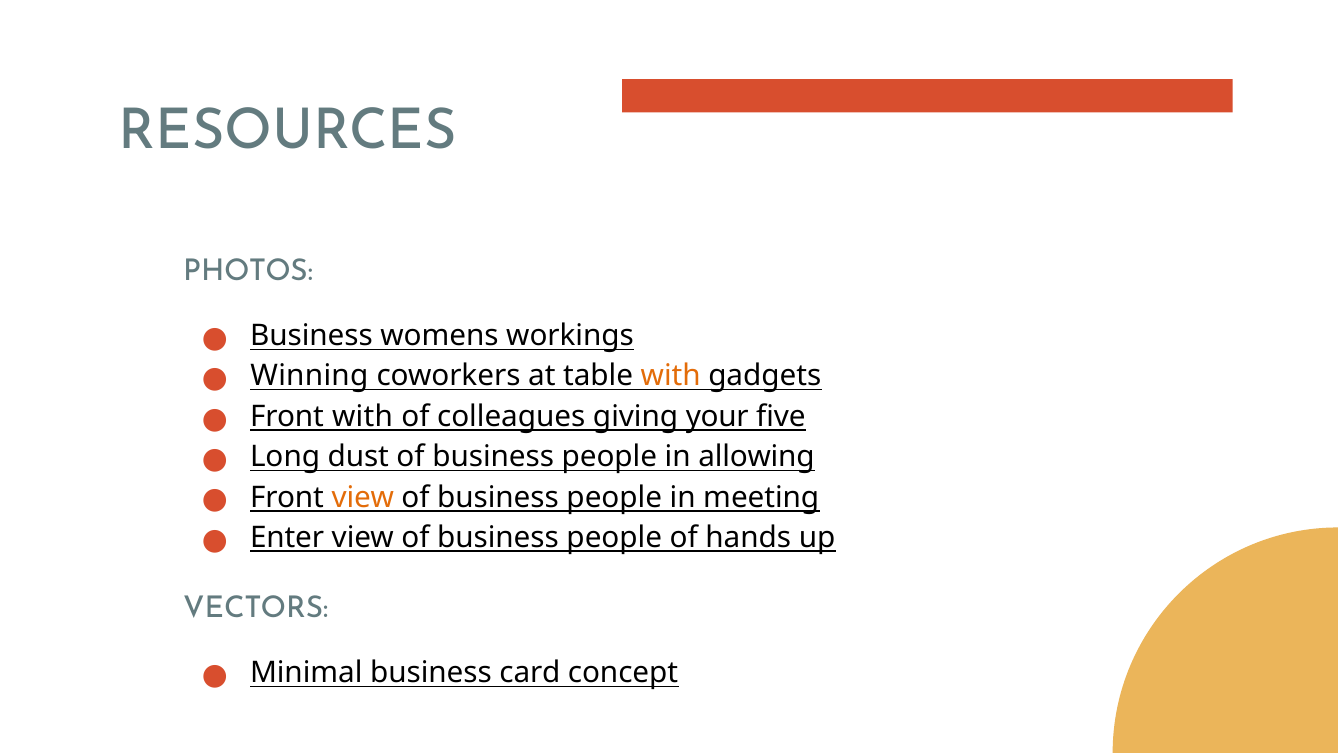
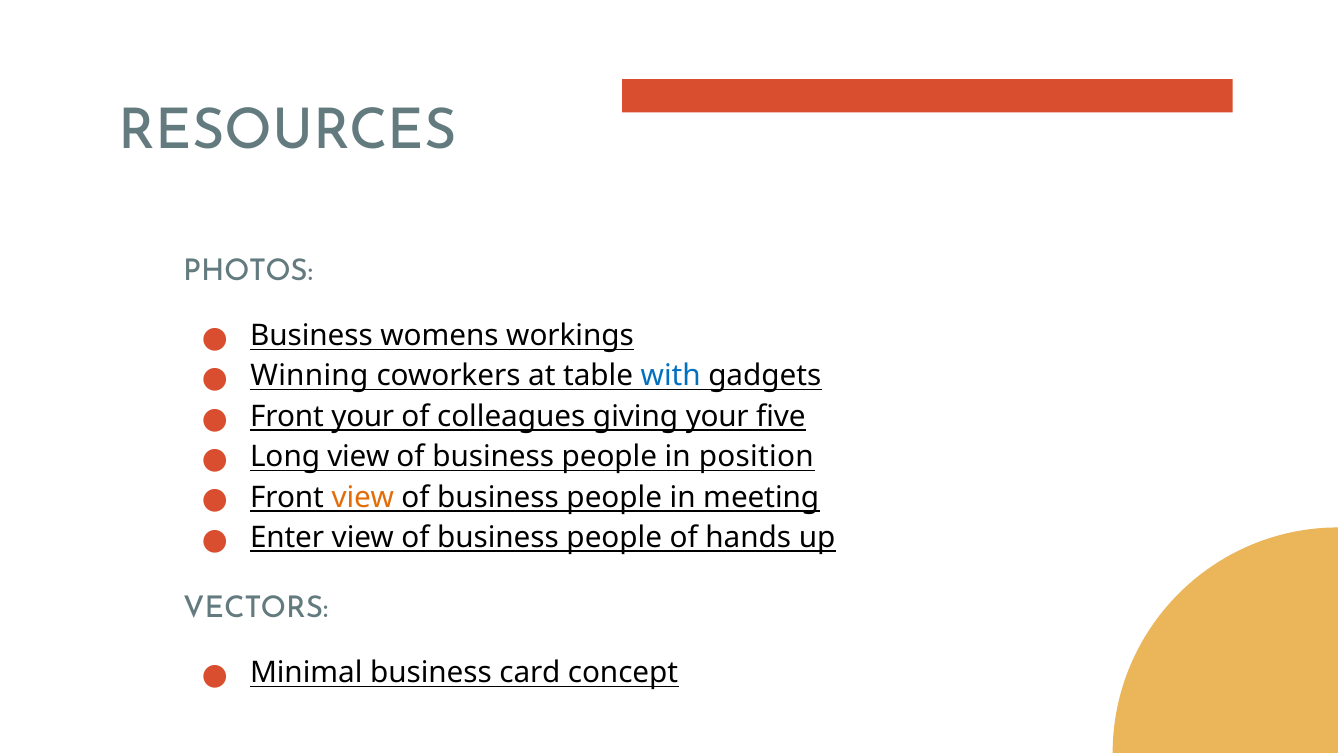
with colour: orange -> blue (671, 376)
Front with: with -> your (363, 416)
Long dust: dust -> view (358, 457)
allowing: allowing -> position (756, 457)
